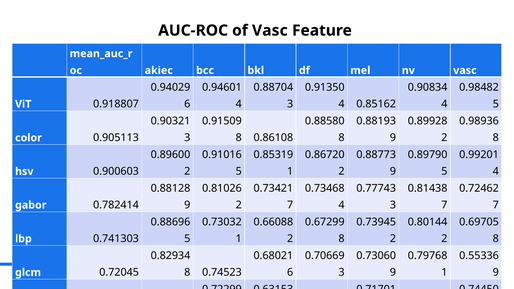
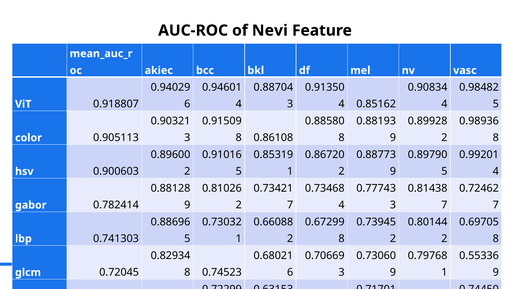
of Vasc: Vasc -> Nevi (270, 30)
